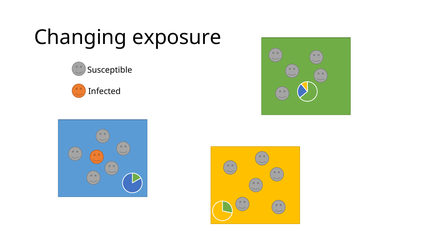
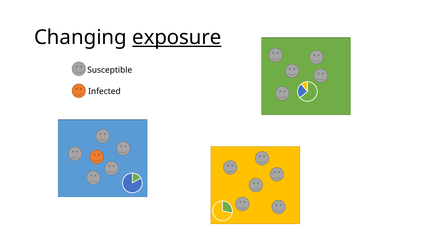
exposure underline: none -> present (177, 38)
